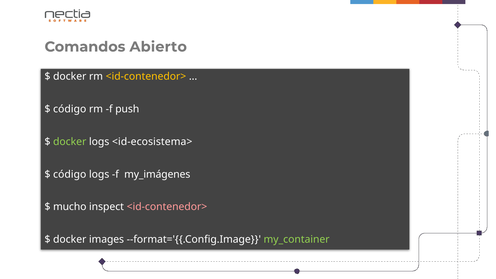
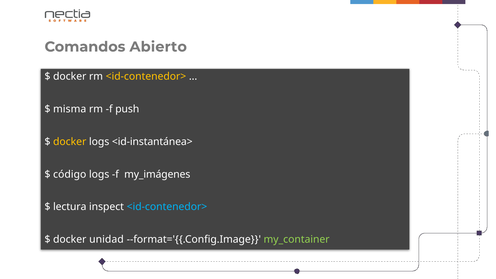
código: código -> misma (70, 109)
docker colour: light green -> yellow (70, 142)
<id-ecosistema>: <id-ecosistema> -> <id-instantánea> (152, 142)
mucho: mucho -> lectura (70, 207)
<id-contenedor> colour: pink -> light blue (167, 207)
images: images -> unidad (106, 240)
